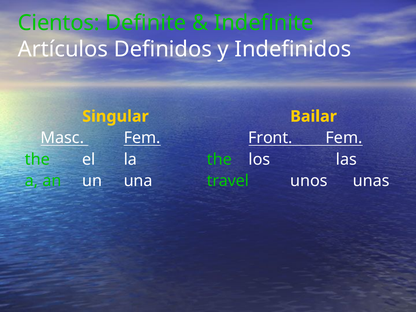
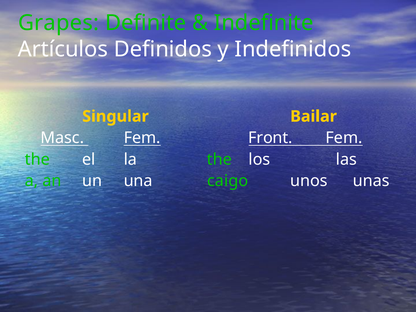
Cientos: Cientos -> Grapes (59, 23)
travel: travel -> caigo (228, 181)
